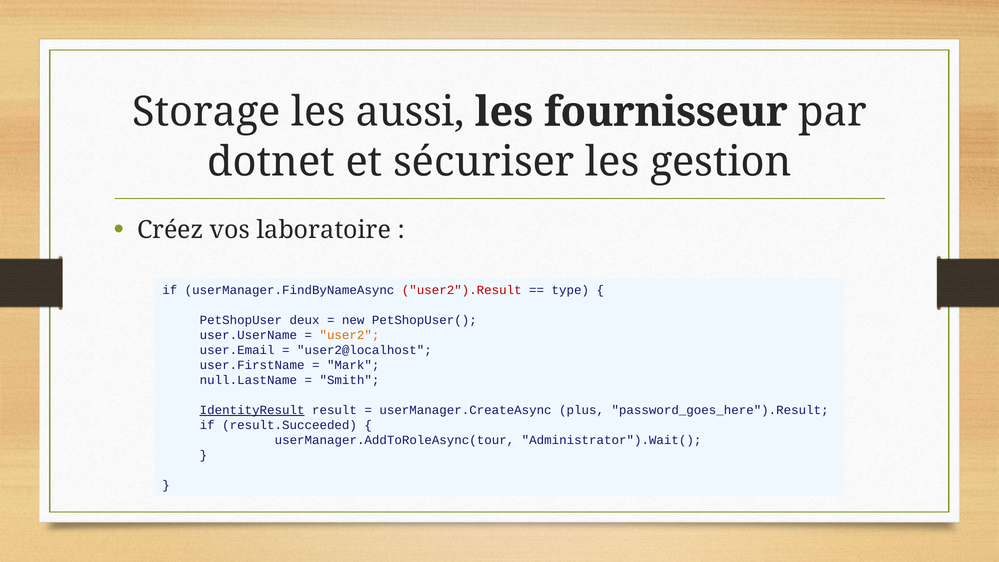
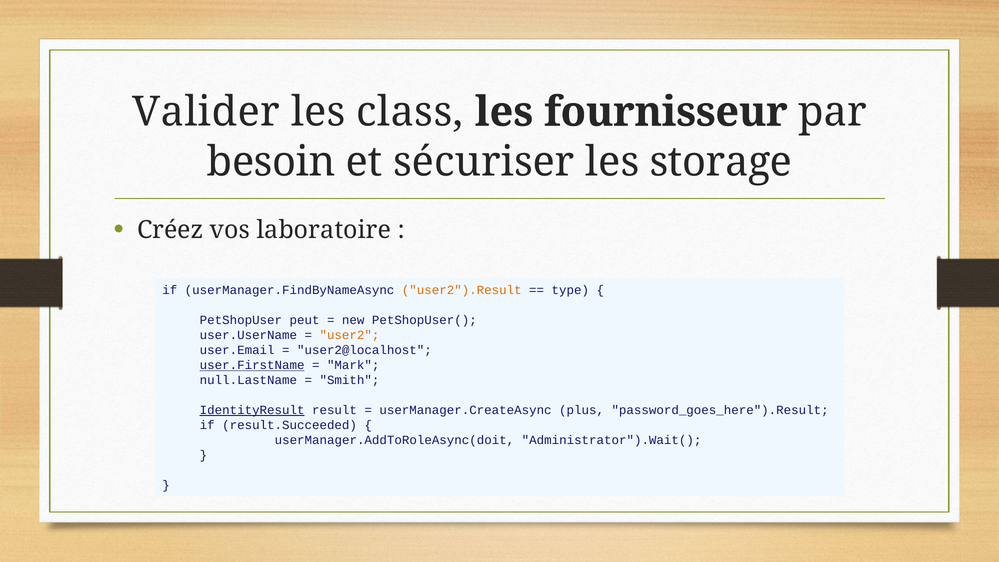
Storage: Storage -> Valider (206, 112)
aussi: aussi -> class (410, 112)
dotnet: dotnet -> besoin (271, 162)
gestion: gestion -> storage (721, 162)
user2").Result colour: red -> orange (462, 290)
deux: deux -> peut (305, 320)
user.FirstName underline: none -> present (252, 365)
userManager.AddToRoleAsync(tour: userManager.AddToRoleAsync(tour -> userManager.AddToRoleAsync(doit (394, 440)
